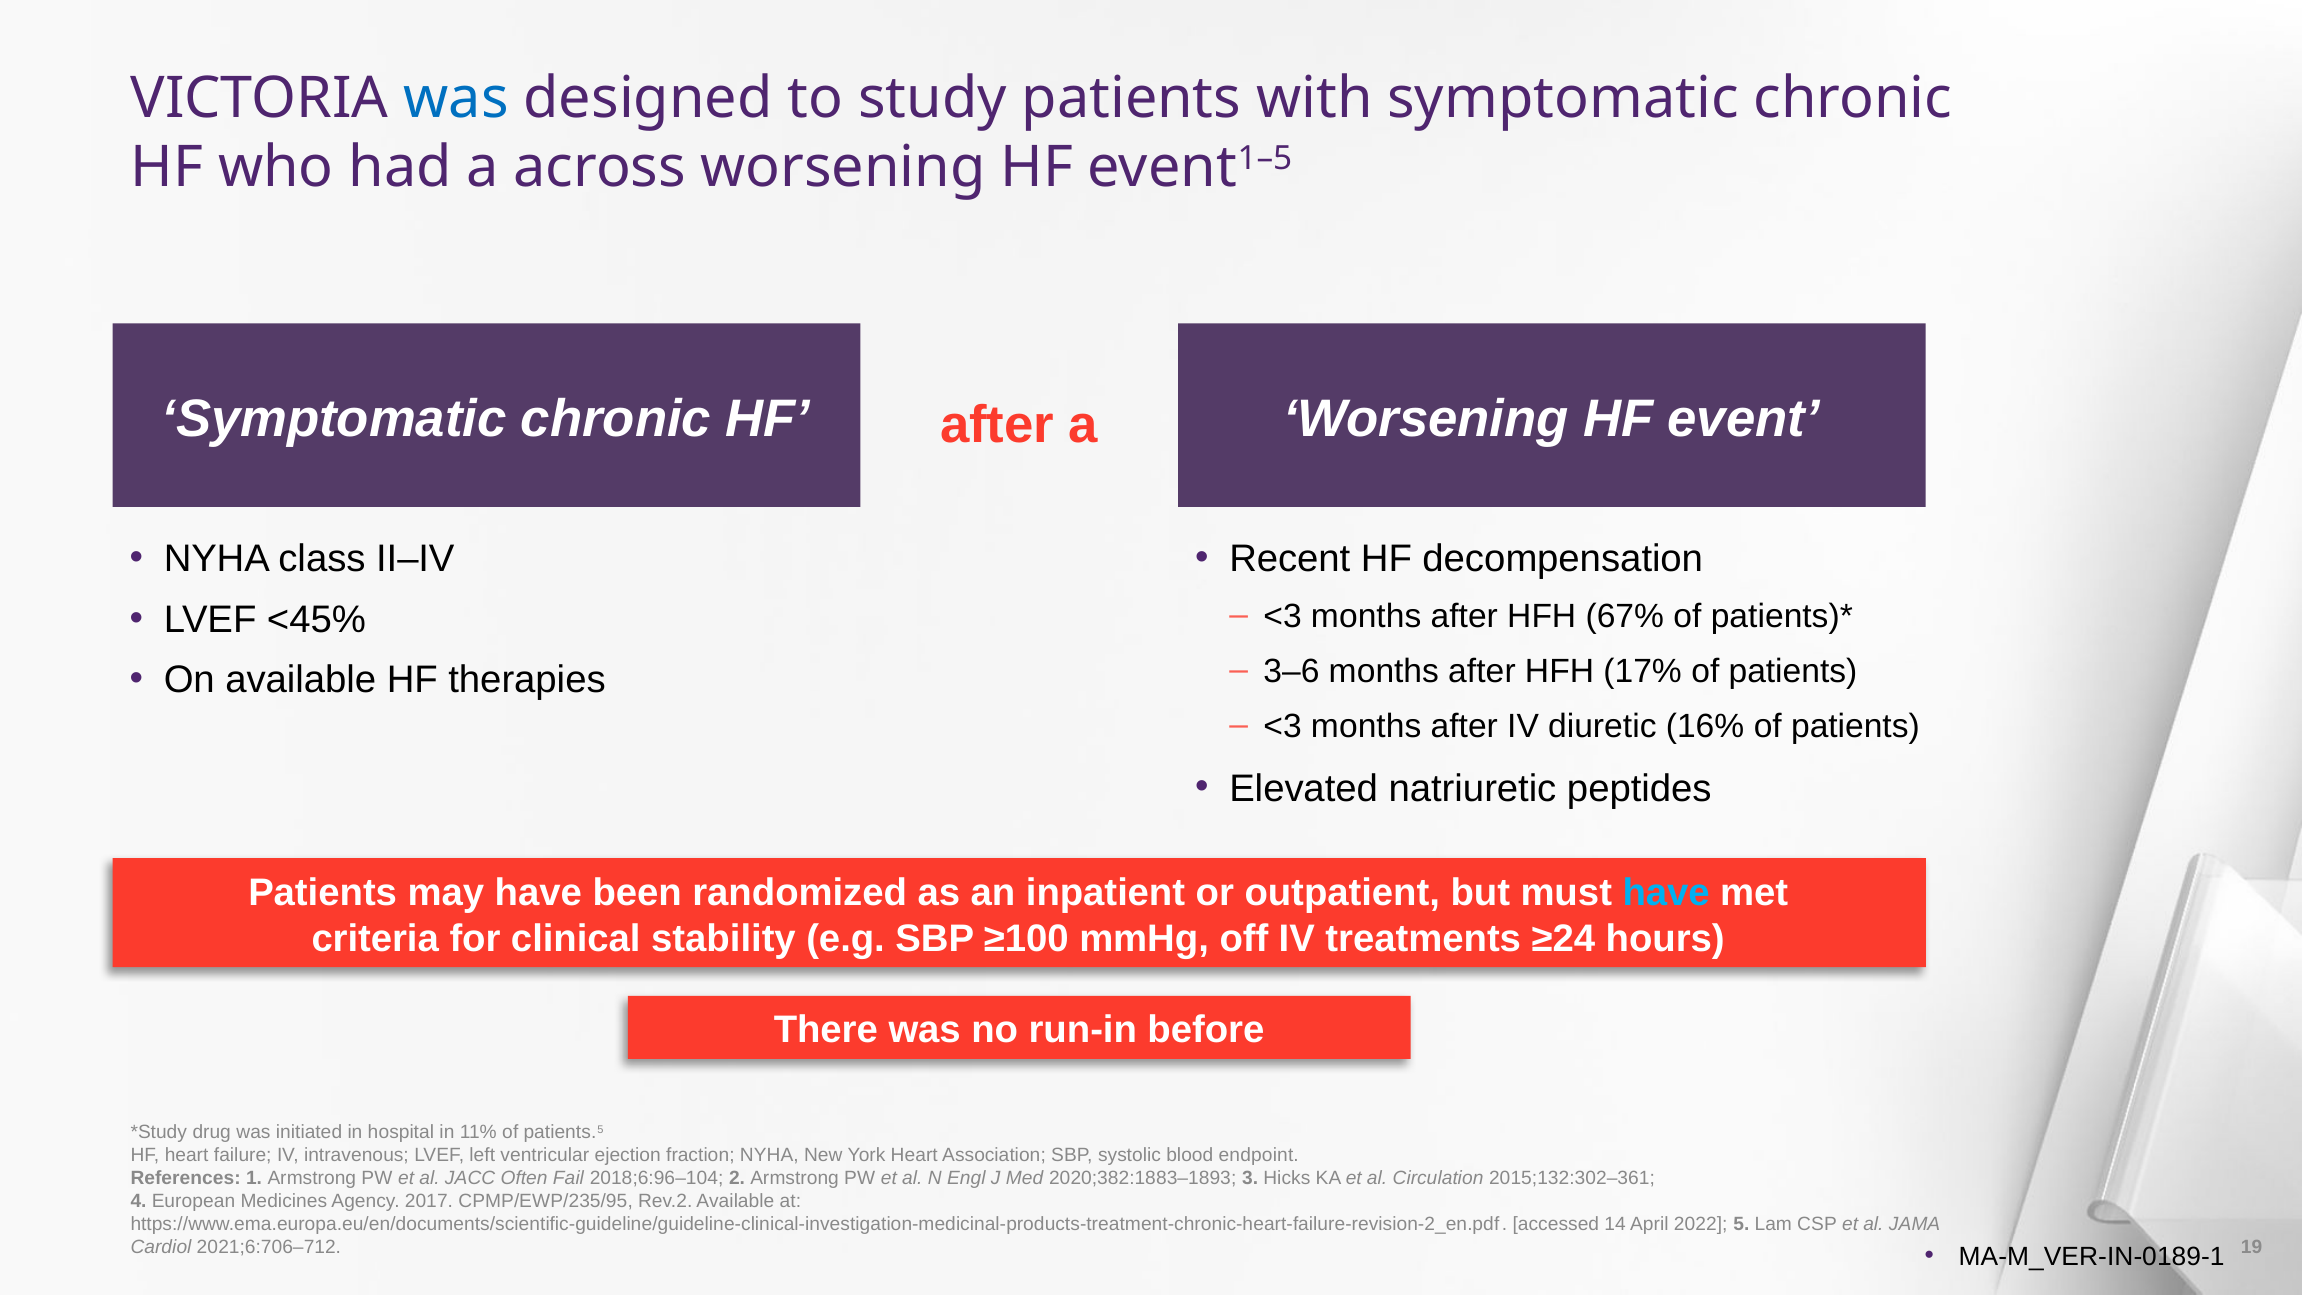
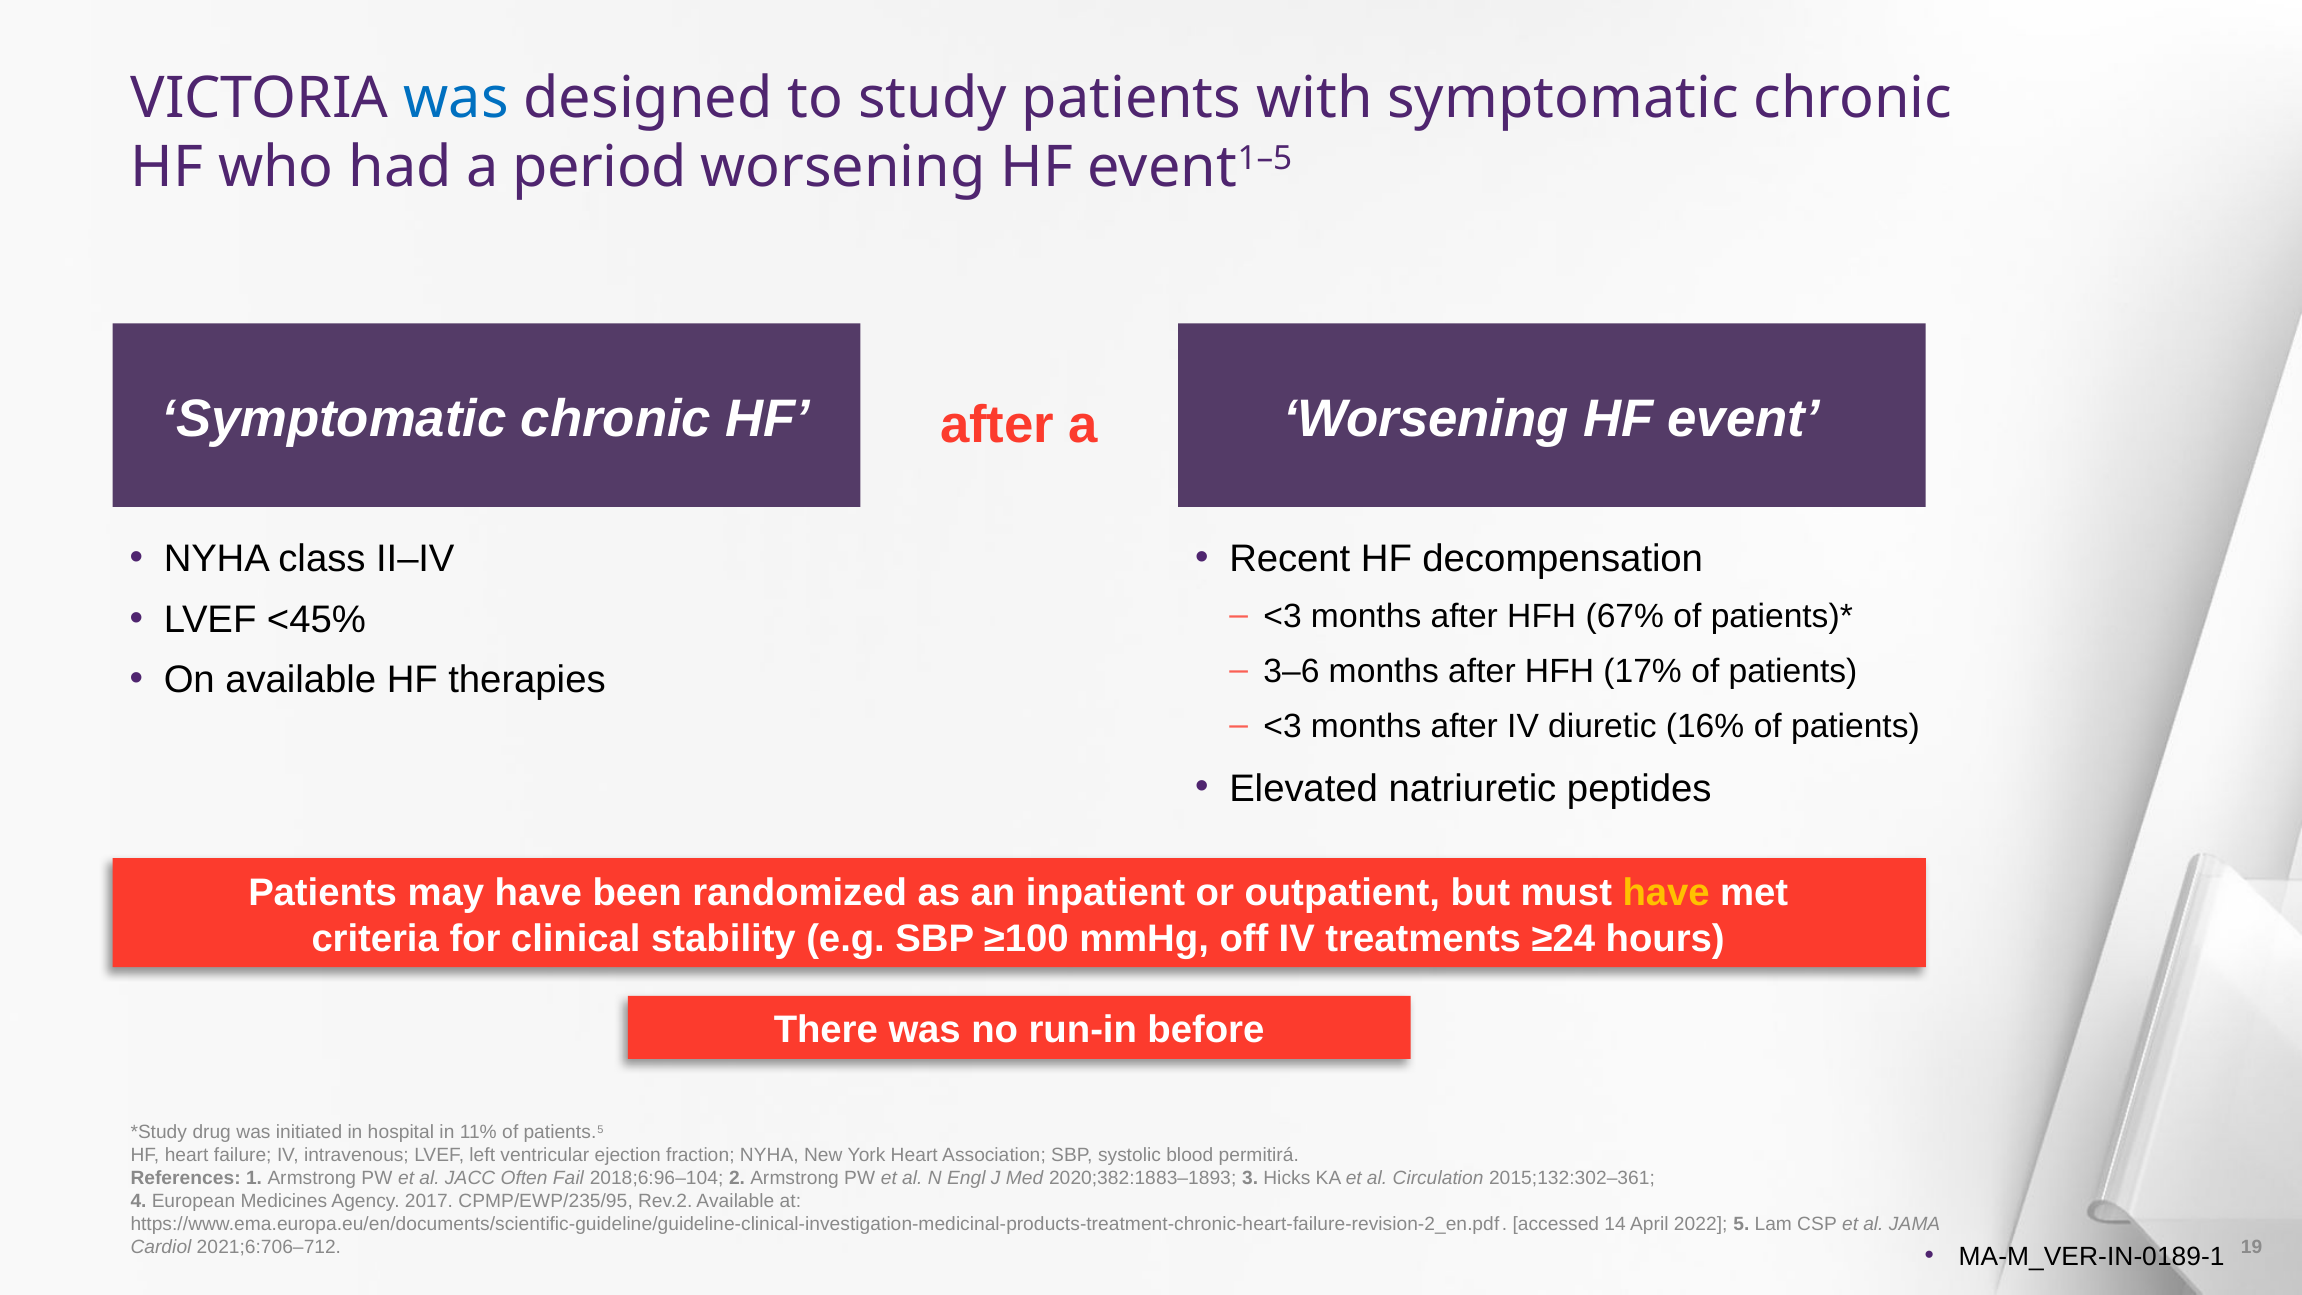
across: across -> period (600, 167)
have colour: light blue -> yellow (1666, 892)
endpoint: endpoint -> permitirá (1259, 1155)
